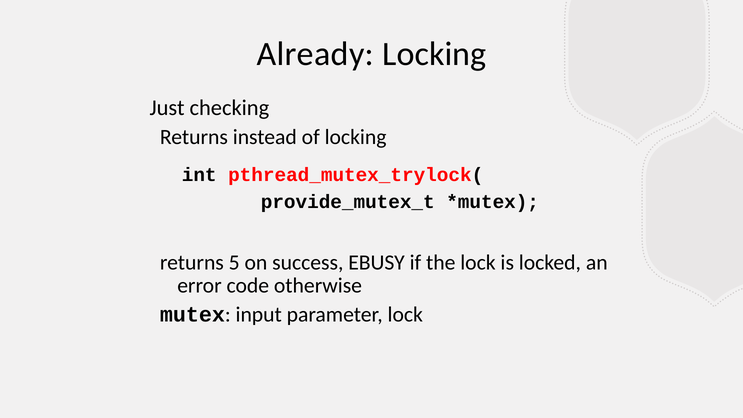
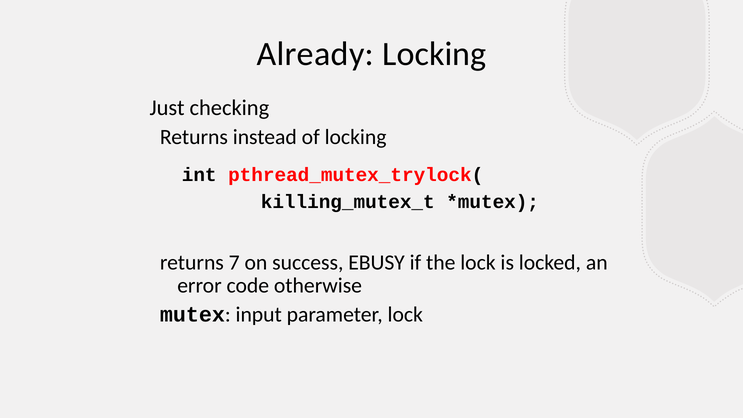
provide_mutex_t: provide_mutex_t -> killing_mutex_t (348, 202)
5: 5 -> 7 (234, 262)
